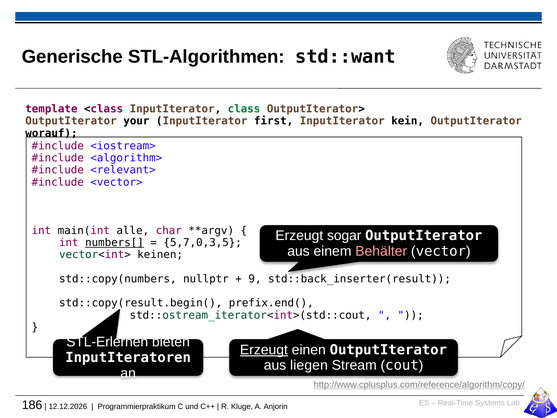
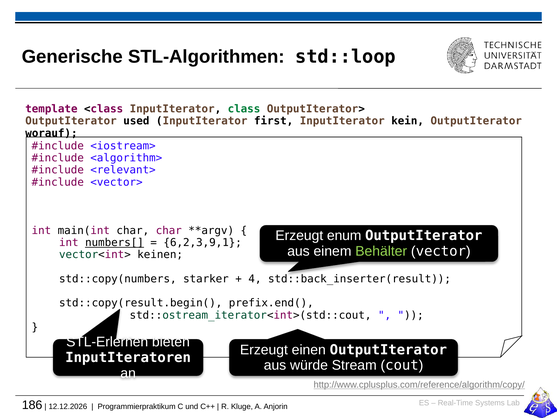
std::want: std::want -> std::loop (345, 57)
your: your -> used (136, 121)
main(int alle: alle -> char (133, 230)
sogar: sogar -> enum (344, 236)
5,7,0,3,5: 5,7,0,3,5 -> 6,2,3,9,1 (203, 242)
Behälter colour: pink -> light green (381, 251)
nullptr: nullptr -> starker (206, 279)
9: 9 -> 4 (255, 279)
Erzeugt underline: present -> none (264, 350)
liegen: liegen -> würde (309, 365)
